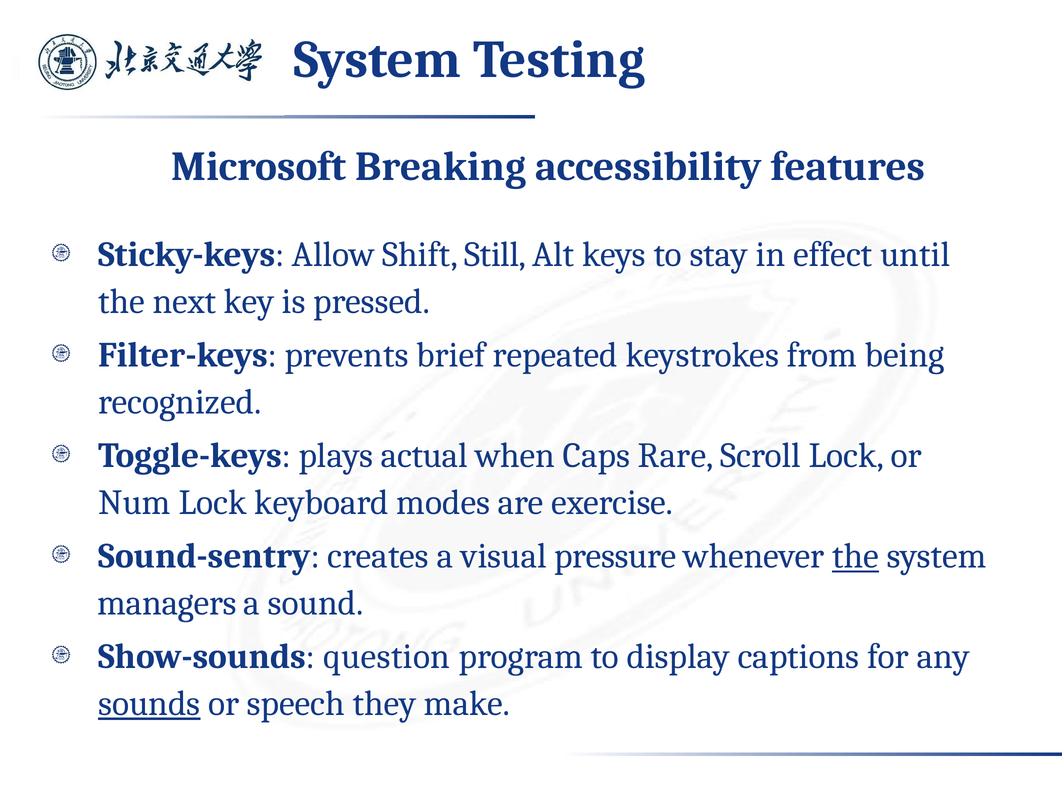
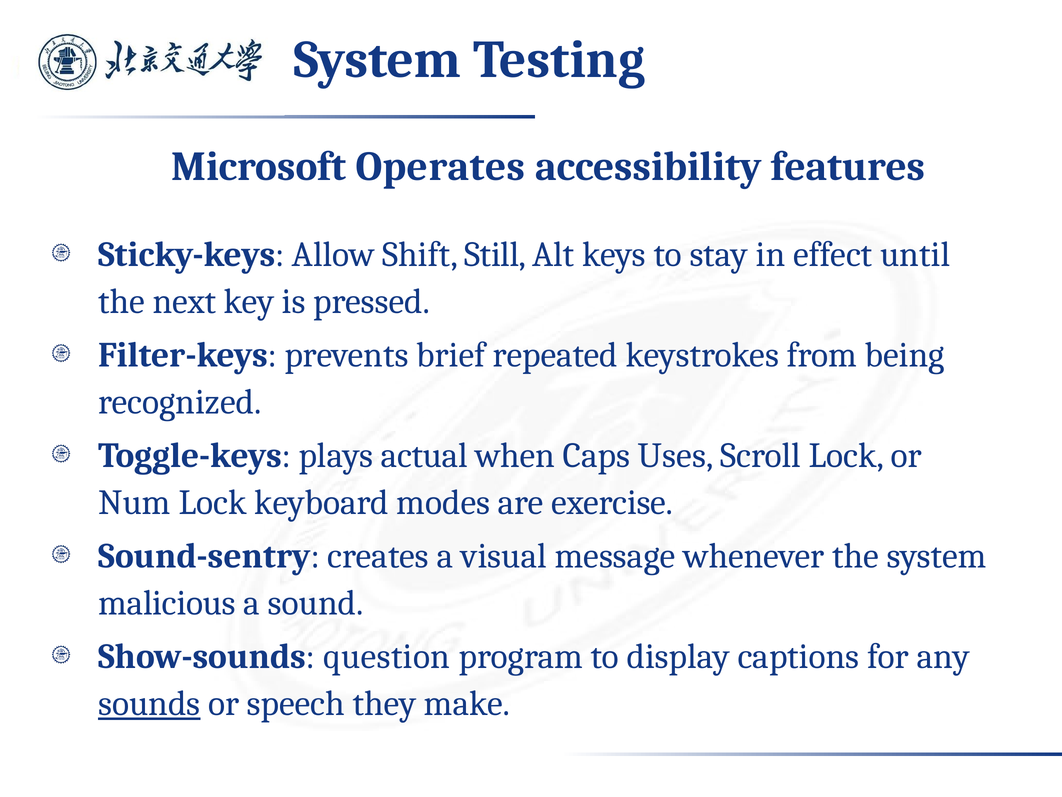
Breaking: Breaking -> Operates (440, 167)
Rare: Rare -> Uses (676, 455)
pressure: pressure -> message (615, 556)
the underline: present -> none (856, 556)
managers: managers -> malicious (167, 603)
